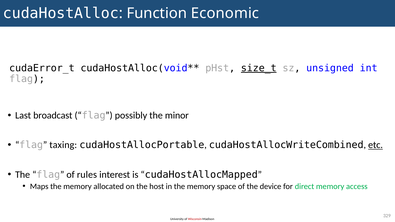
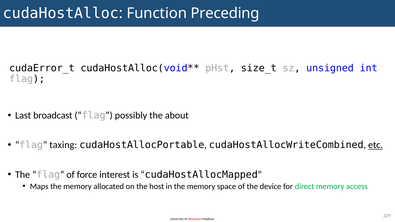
Economic: Economic -> Preceding (225, 13)
size_t underline: present -> none (259, 68)
minor: minor -> about (177, 116)
rules: rules -> force (87, 175)
